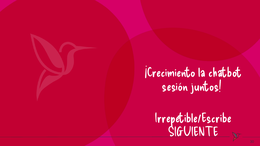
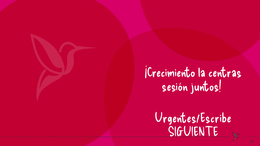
chatbot: chatbot -> centras (225, 73)
Irrepetible/Escribe: Irrepetible/Escribe -> Urgentes/Escribe (193, 118)
